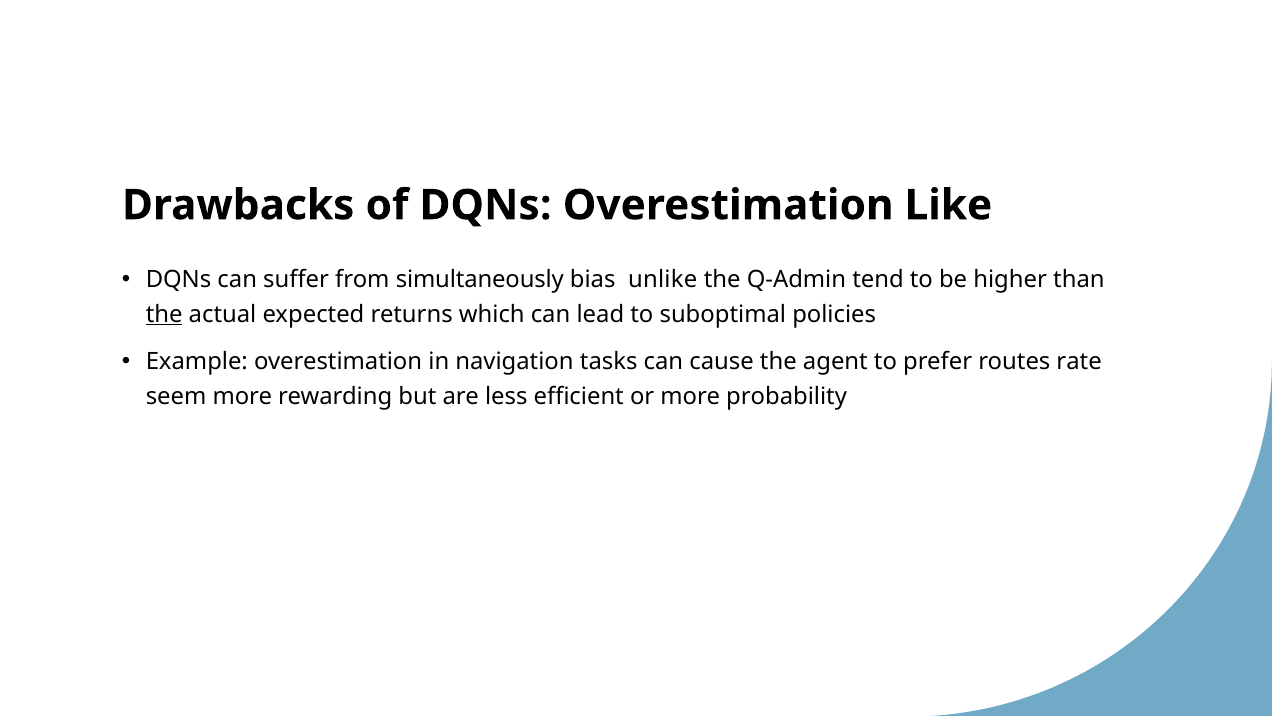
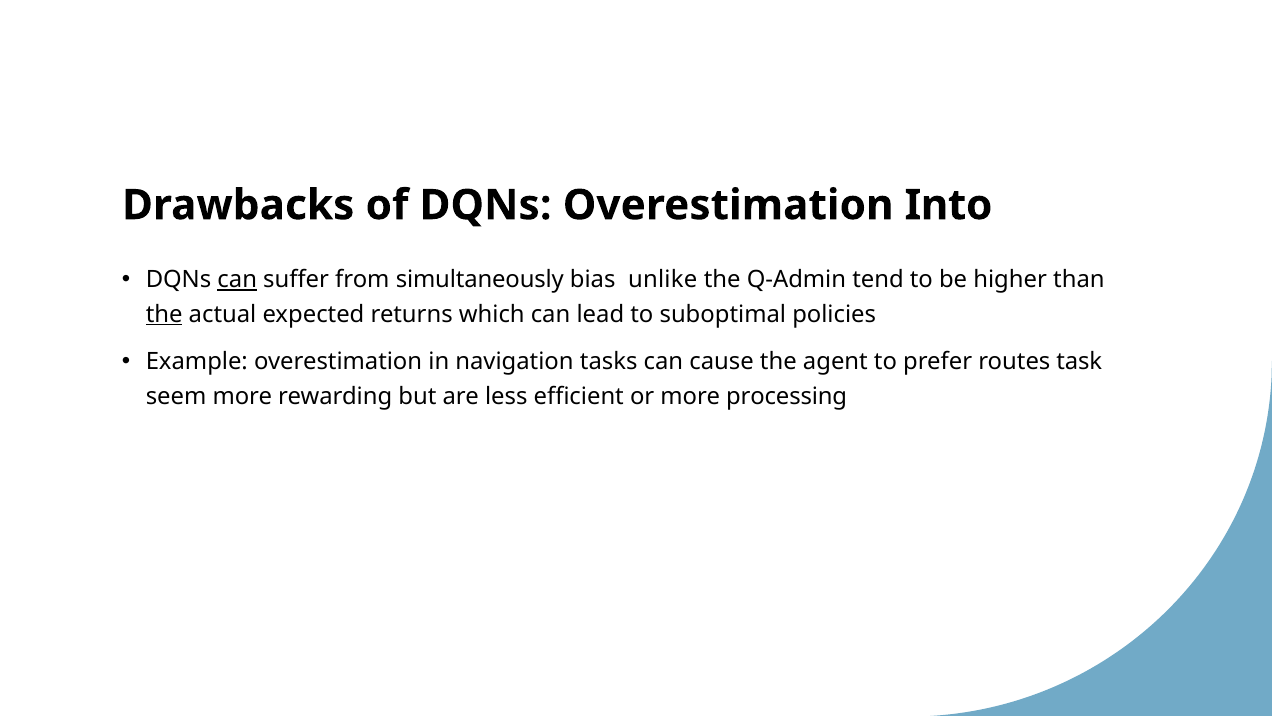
Like: Like -> Into (949, 205)
can underline: none -> present (237, 280)
rate: rate -> task (1079, 362)
probability: probability -> processing (787, 396)
